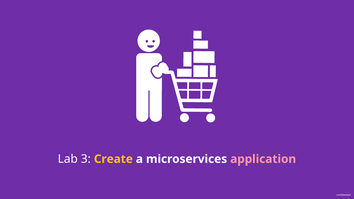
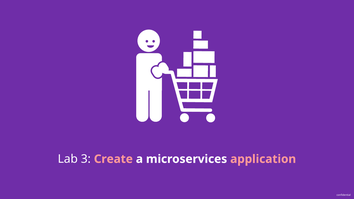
Create colour: yellow -> pink (113, 159)
